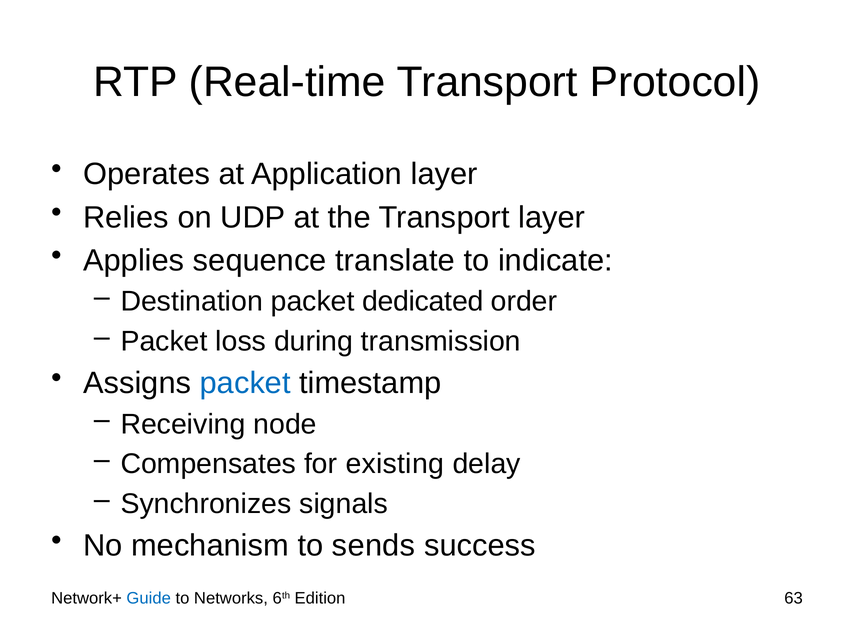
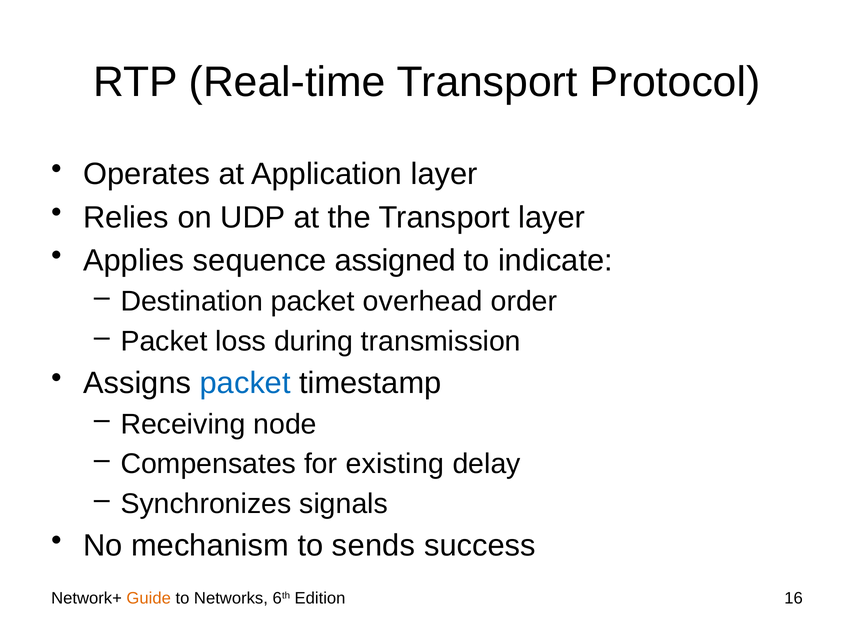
translate: translate -> assigned (395, 261)
dedicated: dedicated -> overhead (423, 302)
Guide colour: blue -> orange (149, 599)
63: 63 -> 16 (794, 599)
